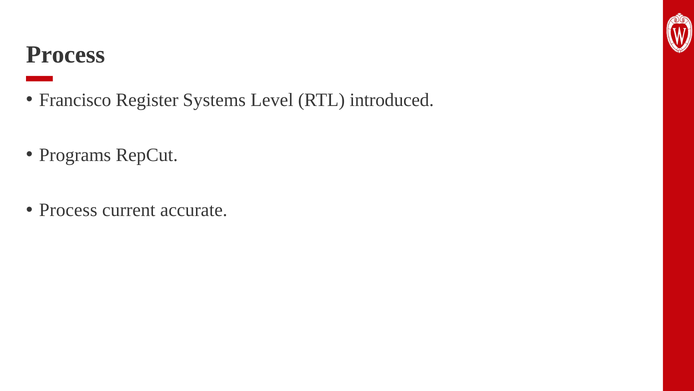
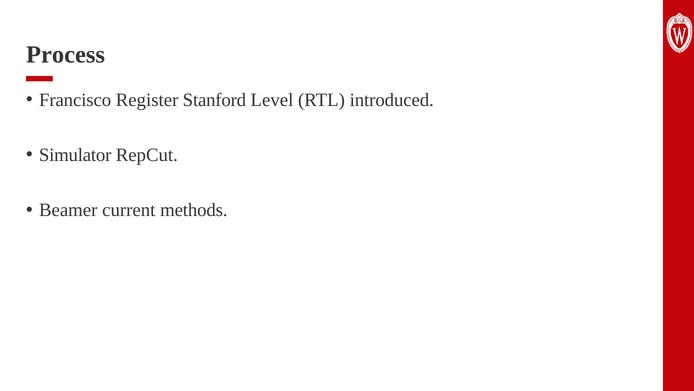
Systems: Systems -> Stanford (214, 100)
Programs: Programs -> Simulator (75, 155)
Process: Process -> Beamer (68, 210)
accurate: accurate -> methods (194, 210)
